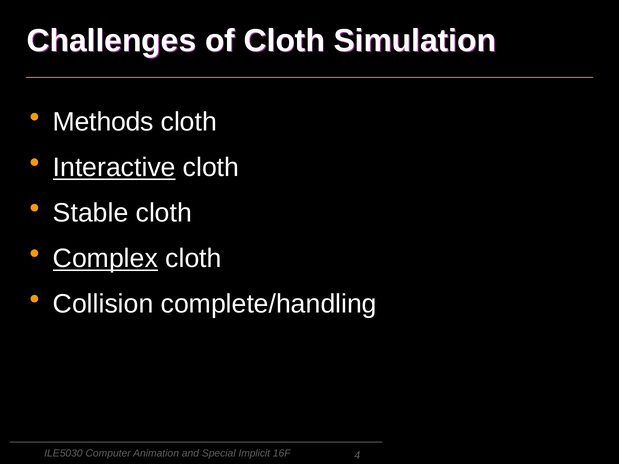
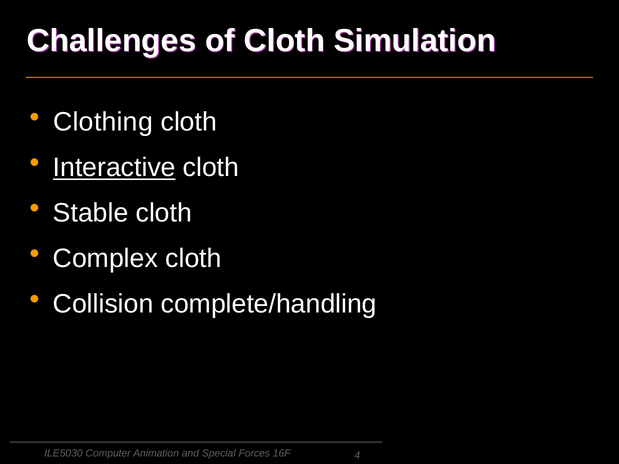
Methods: Methods -> Clothing (103, 122)
Complex underline: present -> none (105, 259)
Implicit: Implicit -> Forces (254, 454)
